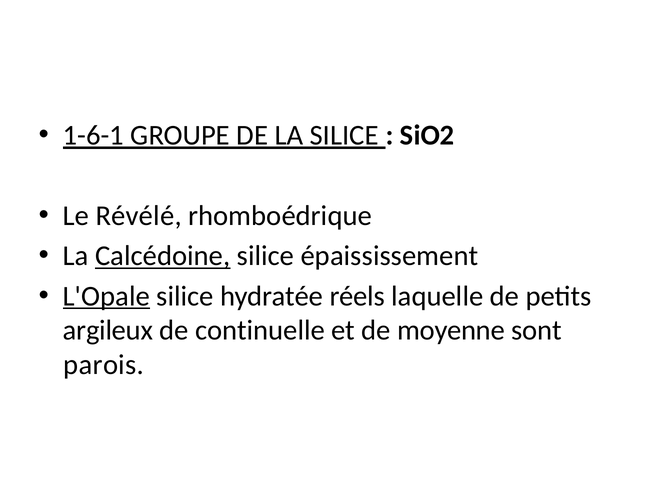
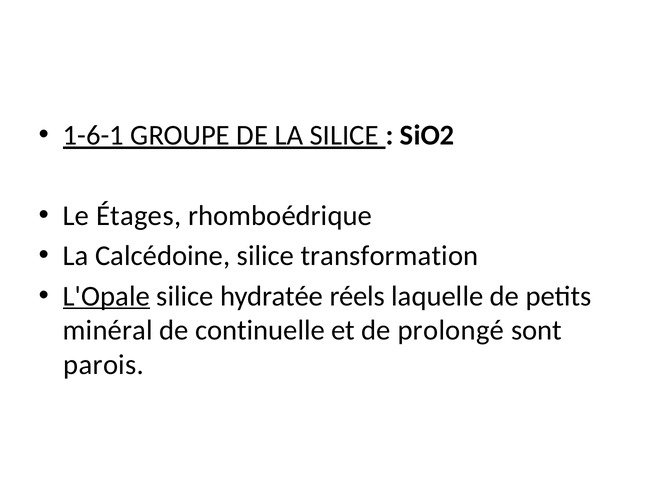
Révélé: Révélé -> Étages (139, 216)
Calcédoine underline: present -> none (163, 256)
épaississement: épaississement -> transformation (390, 256)
argileux: argileux -> minéral (108, 330)
moyenne: moyenne -> prolongé (451, 330)
